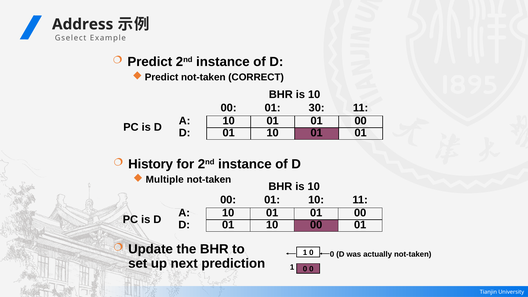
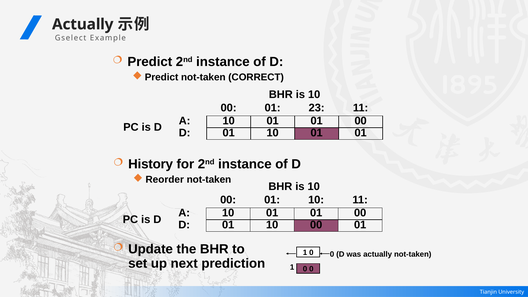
Address: Address -> Actually (83, 24)
30: 30 -> 23 (317, 108)
Multiple: Multiple -> Reorder (165, 180)
